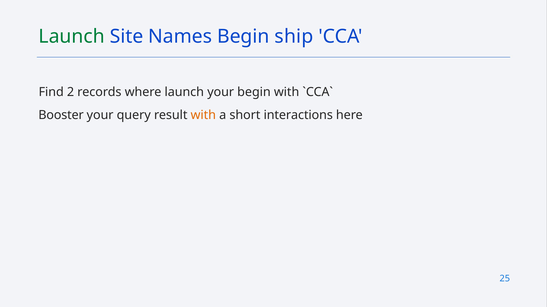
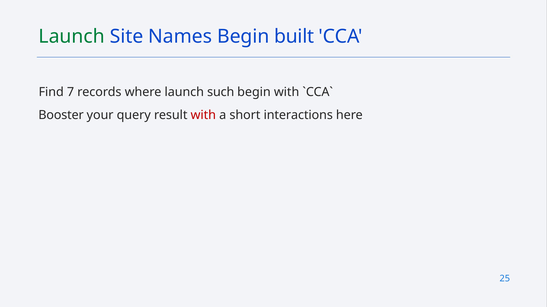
ship: ship -> built (294, 37)
2: 2 -> 7 (71, 92)
launch your: your -> such (221, 92)
with colour: orange -> red (203, 115)
